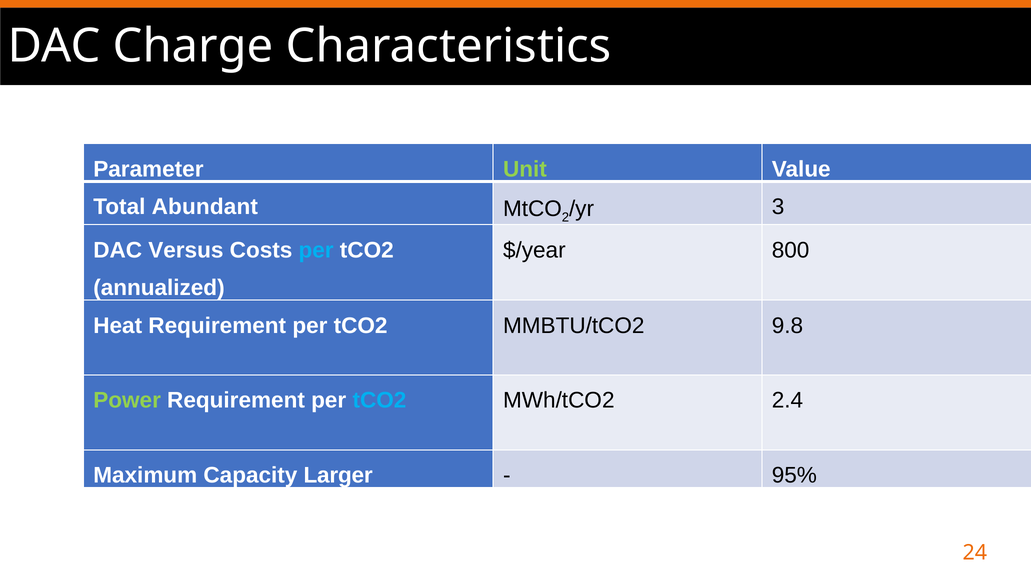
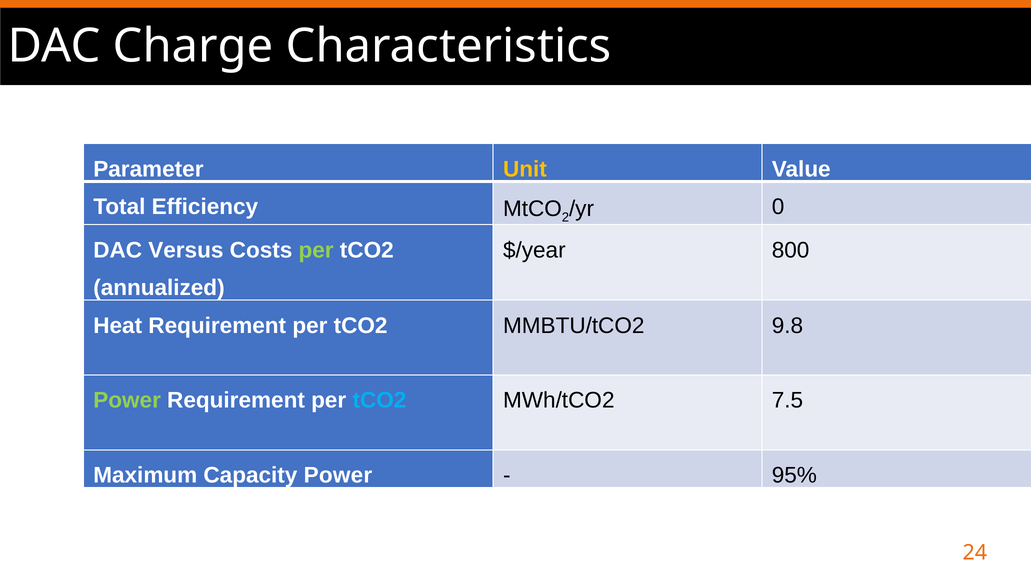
Unit colour: light green -> yellow (525, 169)
Abundant: Abundant -> Efficiency (205, 207)
3: 3 -> 0 (778, 207)
per colour: light blue -> light green (316, 250)
2.4: 2.4 -> 7.5 (787, 400)
Capacity Larger: Larger -> Power (338, 475)
